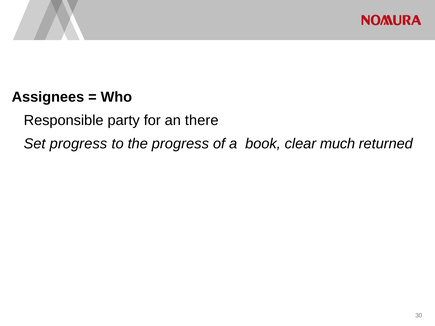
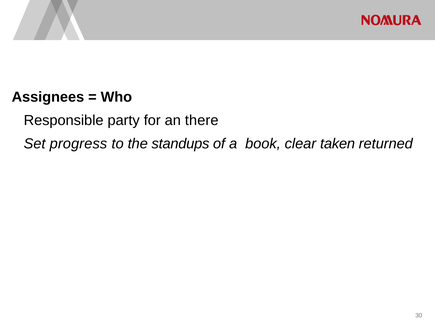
the progress: progress -> standups (180, 144)
much: much -> taken (338, 144)
